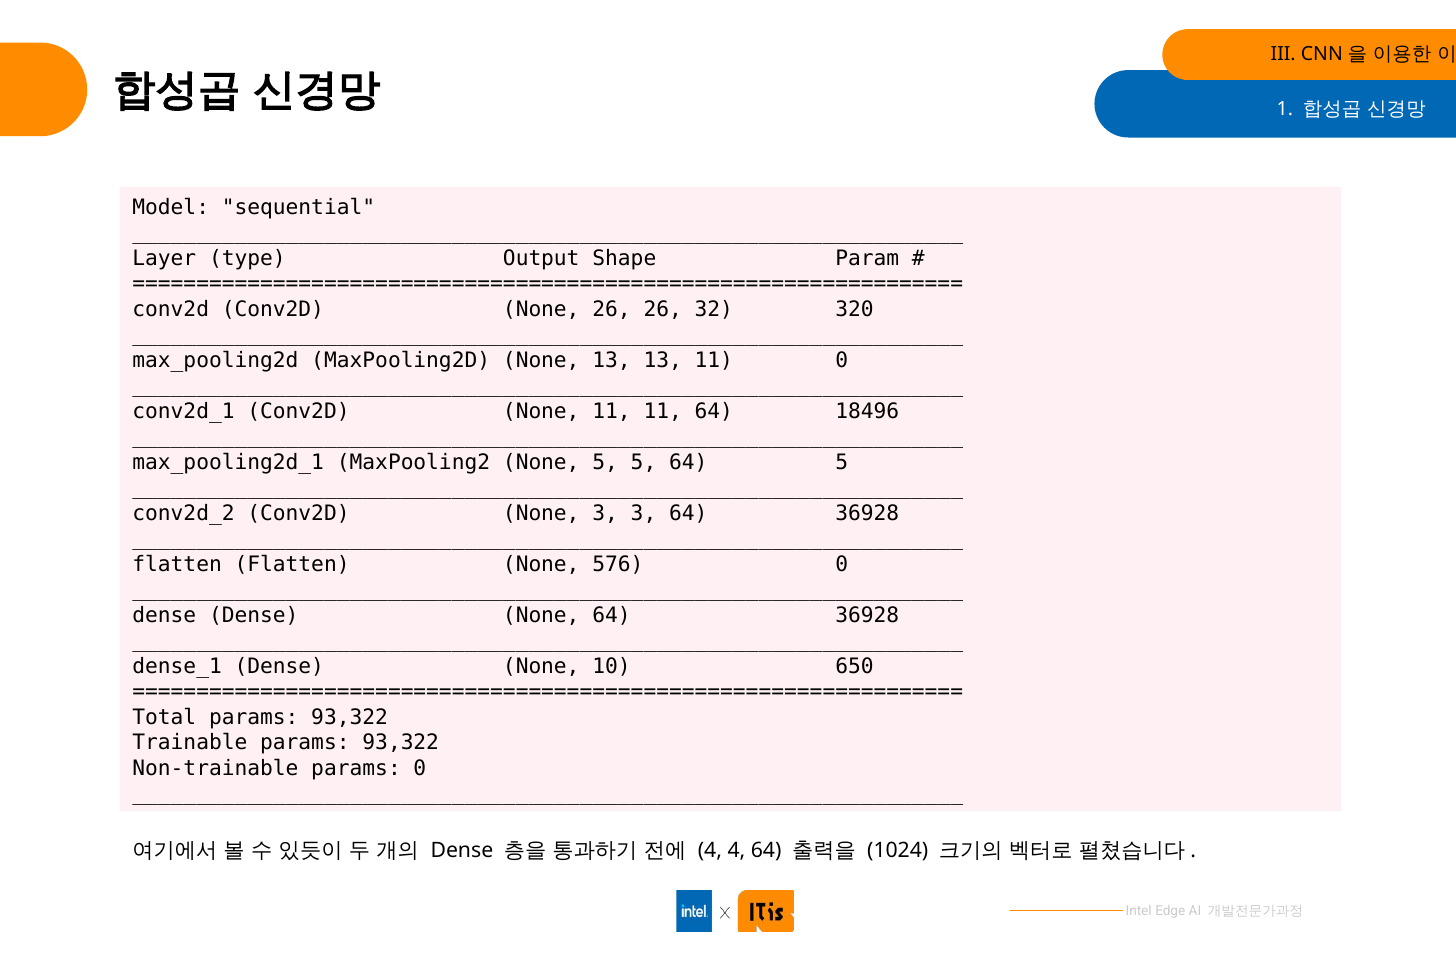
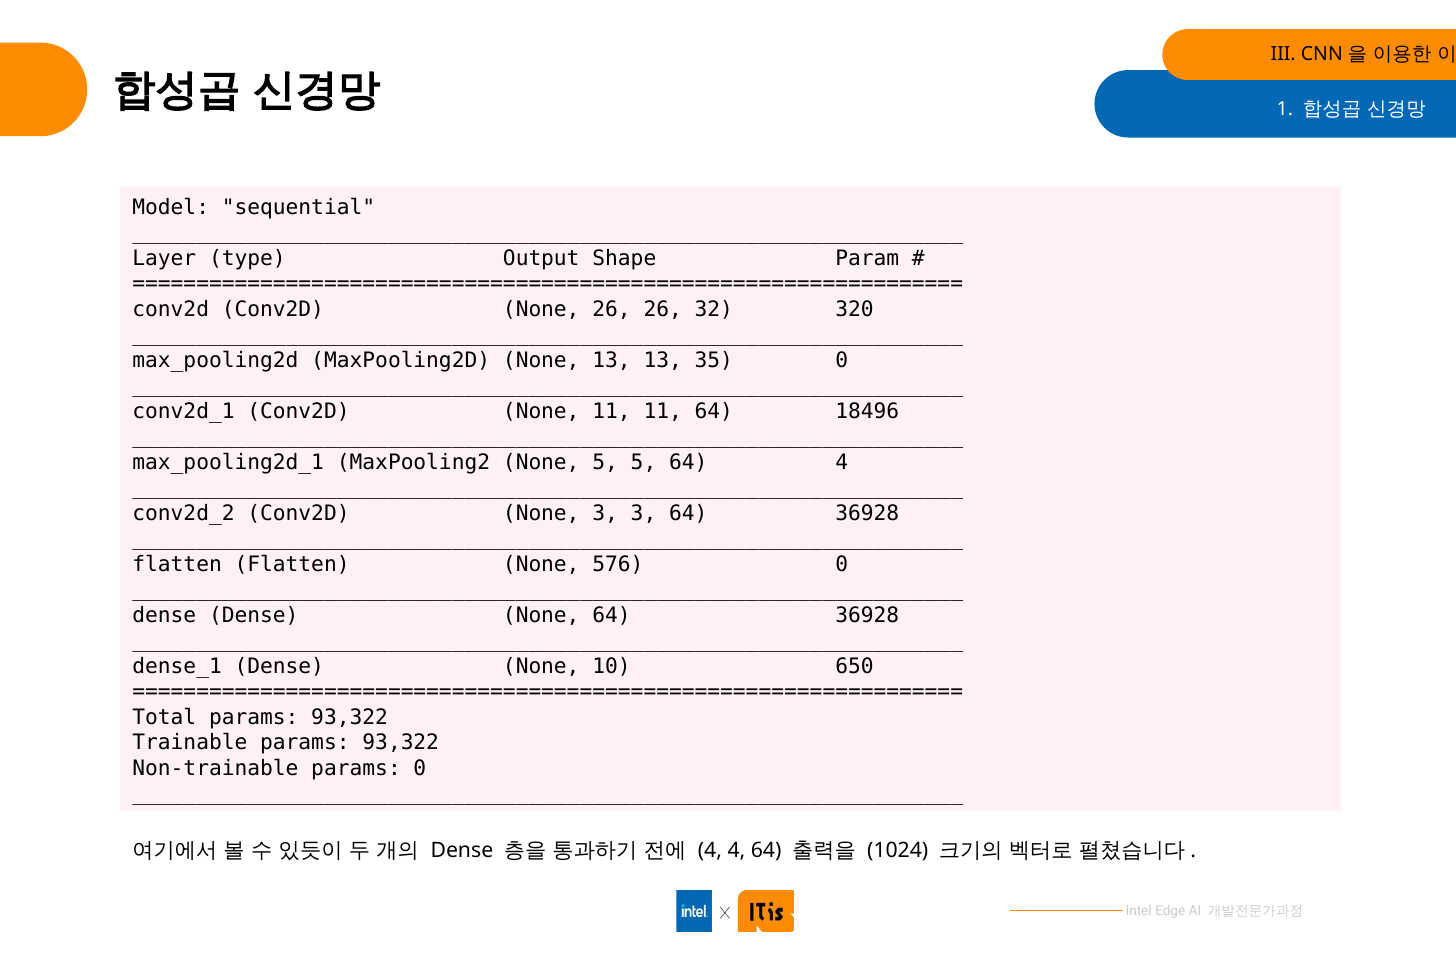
13 11: 11 -> 35 (714, 360)
64 5: 5 -> 4 (842, 462)
